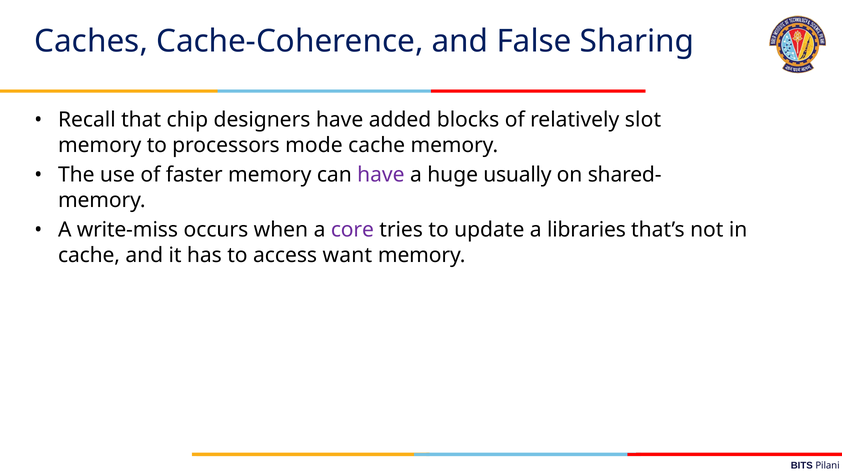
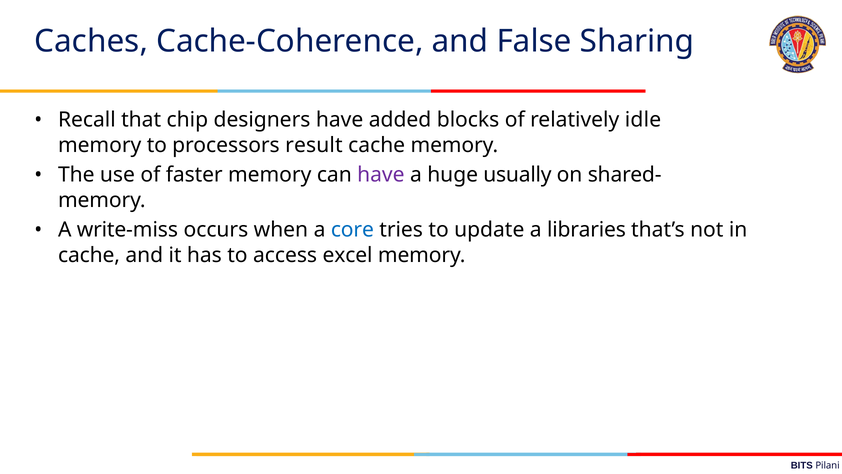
slot: slot -> idle (643, 120)
mode: mode -> result (314, 145)
core colour: purple -> blue (352, 230)
want: want -> excel (348, 255)
